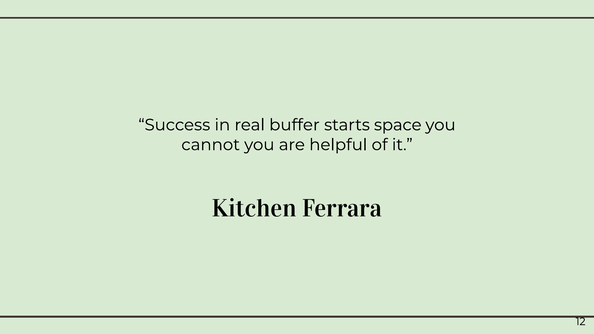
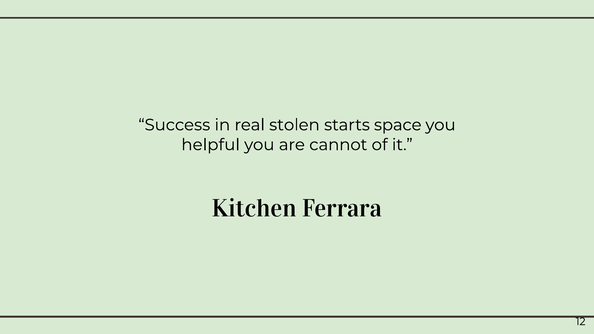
buffer: buffer -> stolen (294, 125)
cannot: cannot -> helpful (211, 145)
helpful: helpful -> cannot (338, 145)
